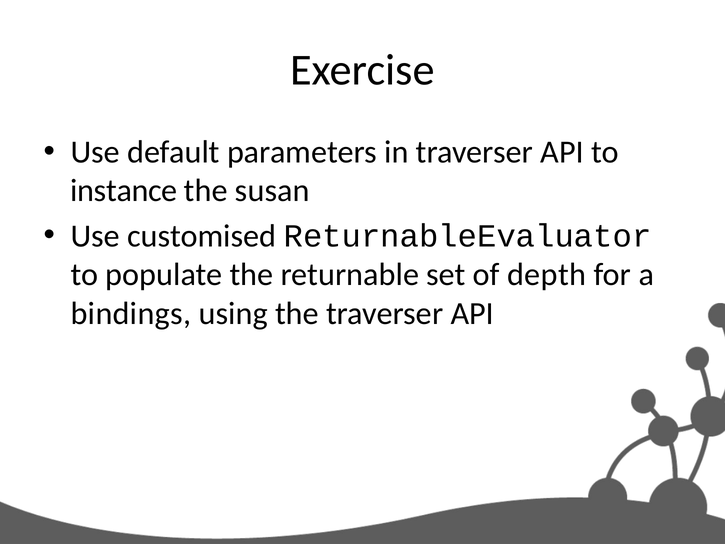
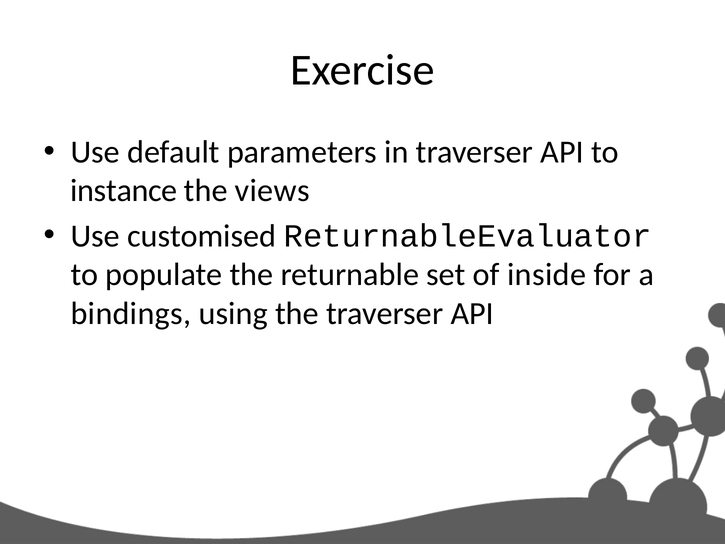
susan: susan -> views (272, 191)
depth: depth -> inside (547, 275)
